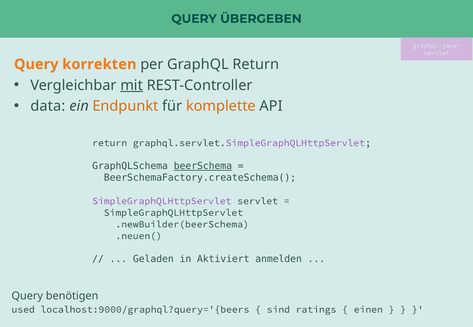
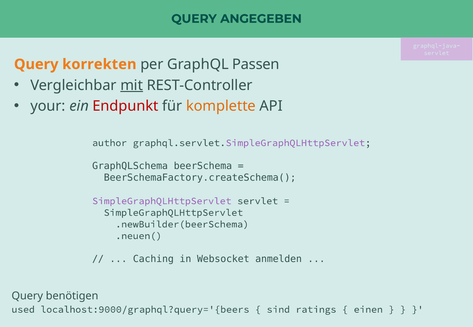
ÜBERGEBEN: ÜBERGEBEN -> ANGEGEBEN (261, 19)
GraphQL Return: Return -> Passen (256, 64)
data: data -> your (48, 106)
Endpunkt colour: orange -> red (126, 106)
return: return -> author (110, 143)
beerSchema underline: present -> none (203, 166)
Geladen: Geladen -> Caching (153, 259)
Aktiviert: Aktiviert -> Websocket (223, 259)
